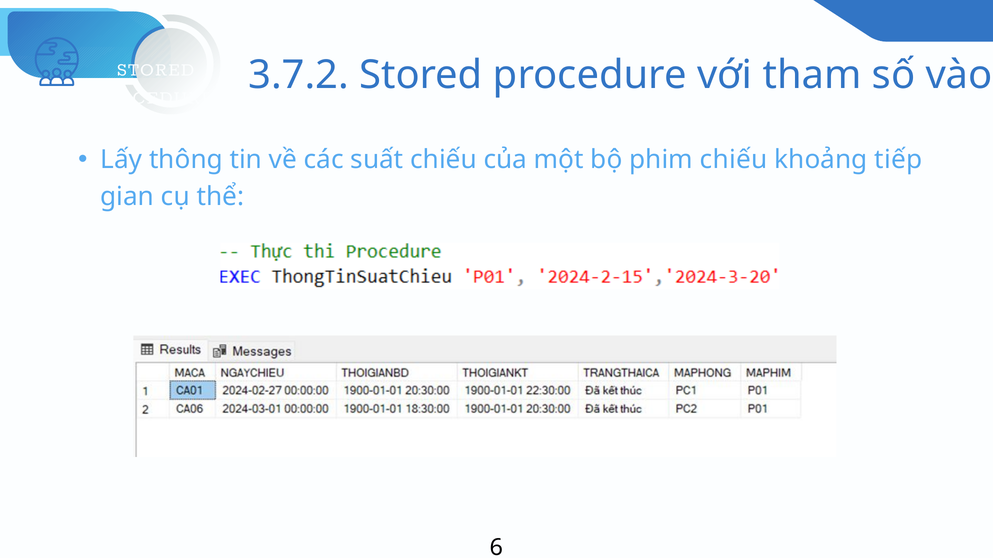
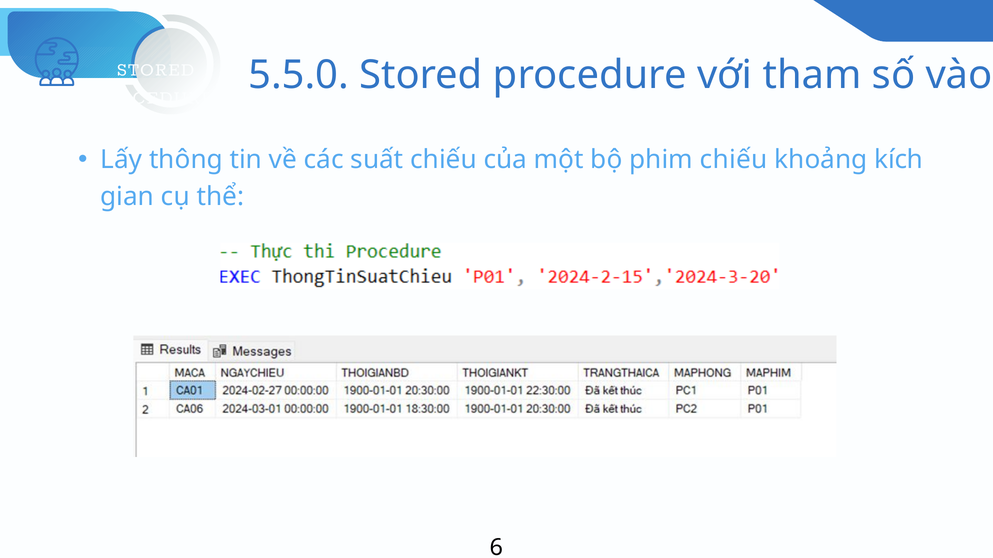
3.7.2: 3.7.2 -> 5.5.0 (299, 75)
tiếp: tiếp -> kích (899, 160)
